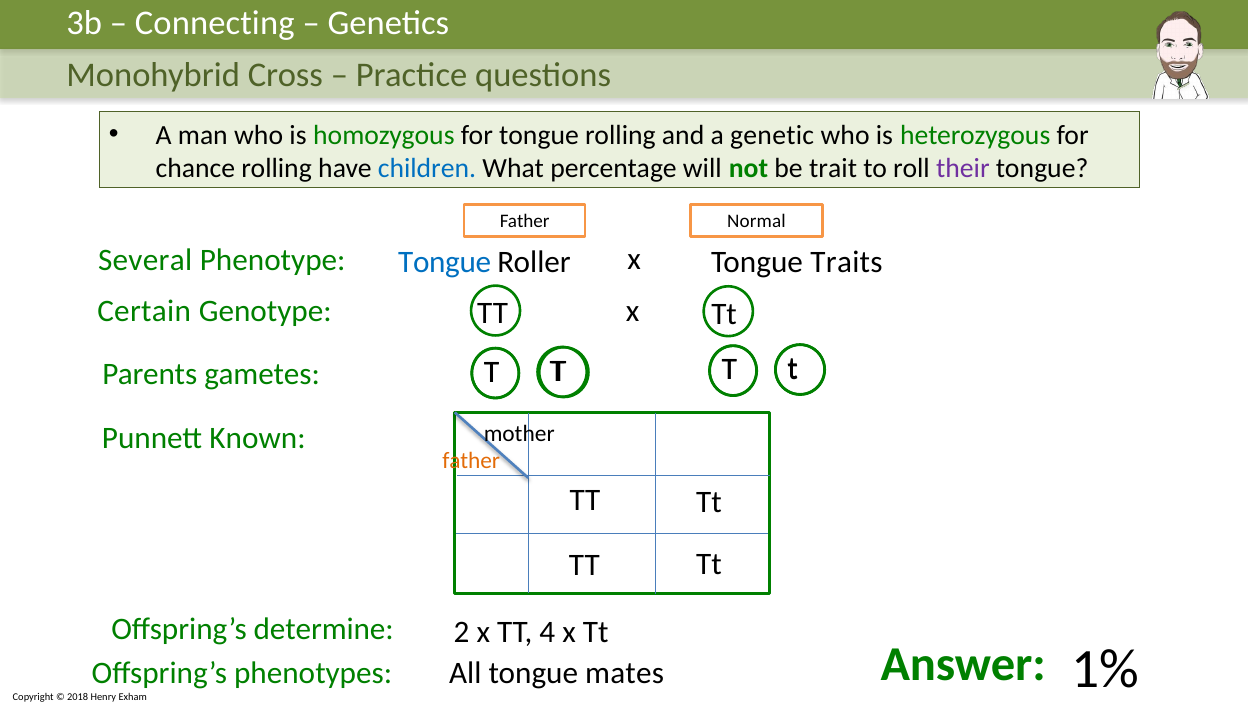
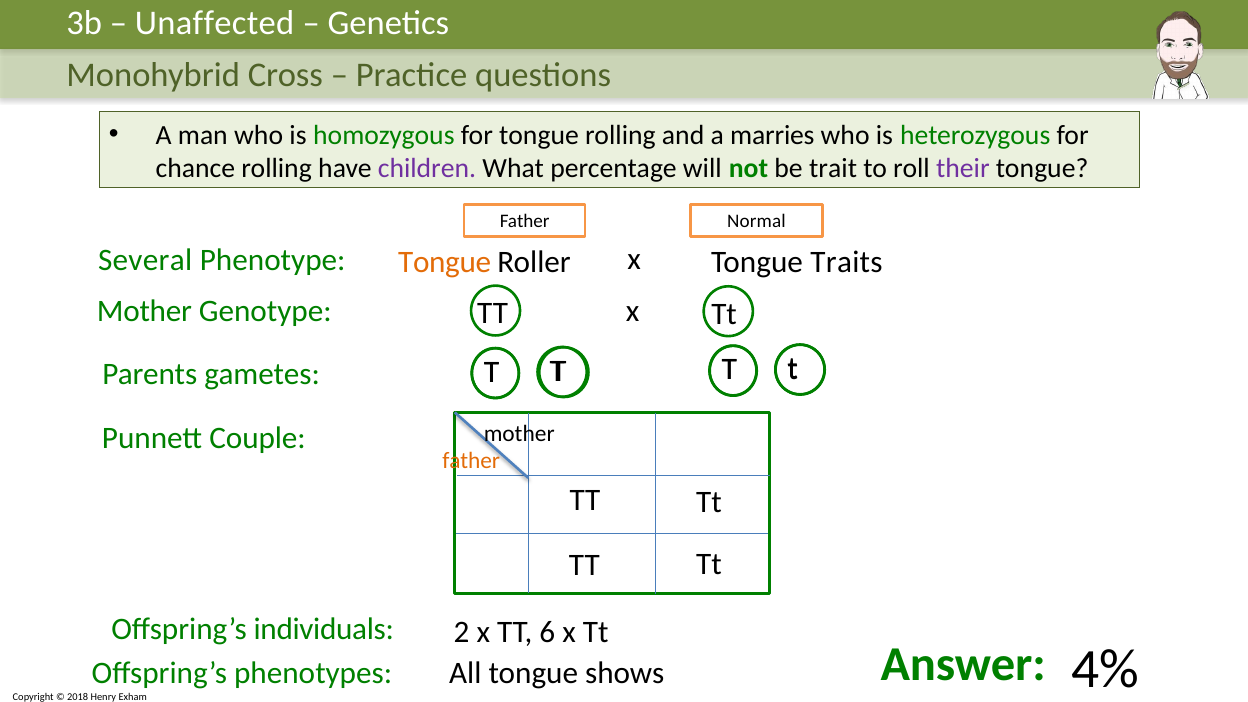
Connecting: Connecting -> Unaffected (215, 23)
genetic: genetic -> marries (772, 135)
children colour: blue -> purple (427, 168)
Tongue colour: blue -> orange (445, 262)
Certain: Certain -> Mother (144, 311)
Known: Known -> Couple (258, 438)
determine: determine -> individuals (324, 630)
4: 4 -> 6 (547, 633)
1%: 1% -> 4% (1106, 670)
mates: mates -> shows (625, 674)
